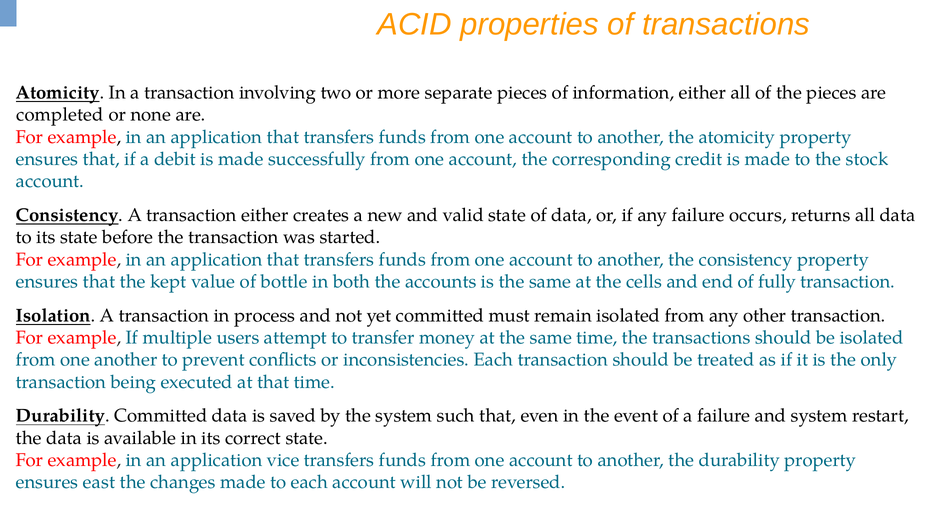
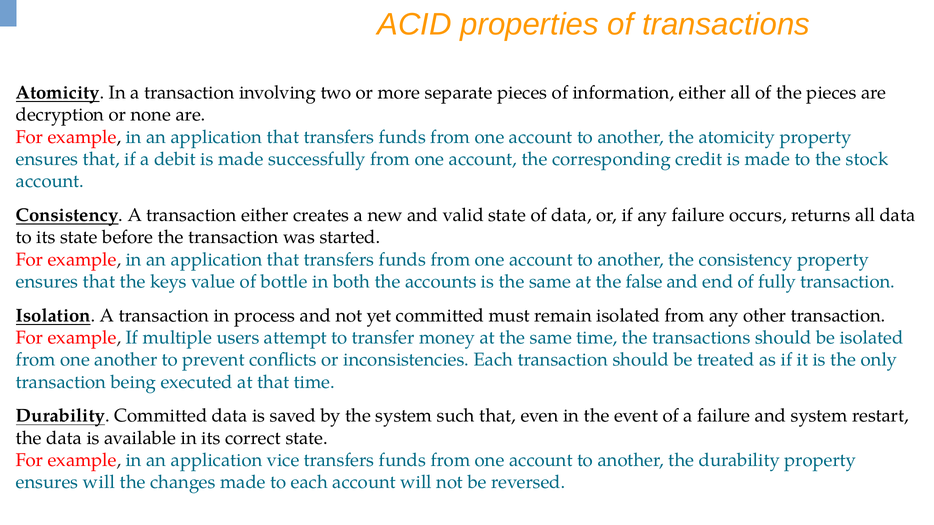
completed: completed -> decryption (60, 115)
kept: kept -> keys (168, 282)
cells: cells -> false (644, 282)
ensures east: east -> will (99, 483)
